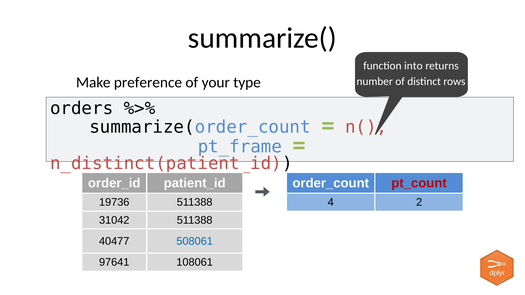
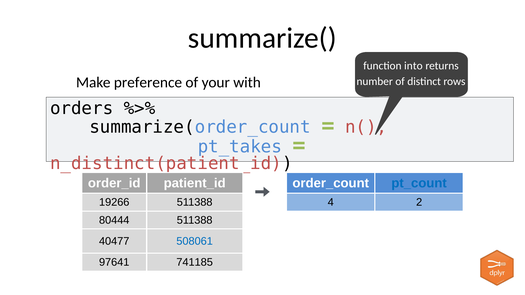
type: type -> with (247, 83)
pt_frame: pt_frame -> pt_takes (240, 147)
pt_count colour: red -> blue (419, 183)
19736: 19736 -> 19266 (114, 202)
31042: 31042 -> 80444 (114, 220)
108061: 108061 -> 741185 (195, 263)
